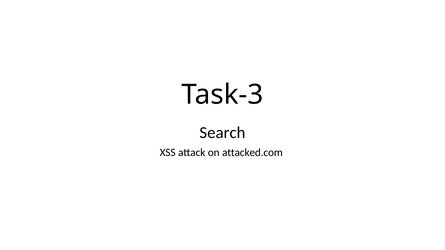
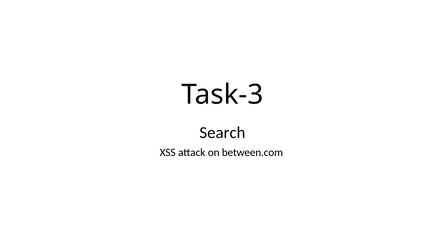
attacked.com: attacked.com -> between.com (252, 153)
